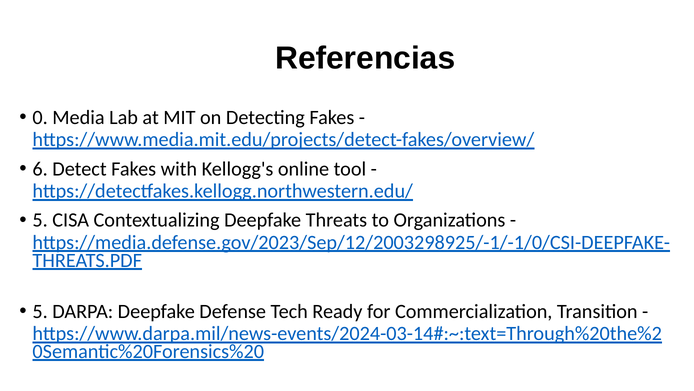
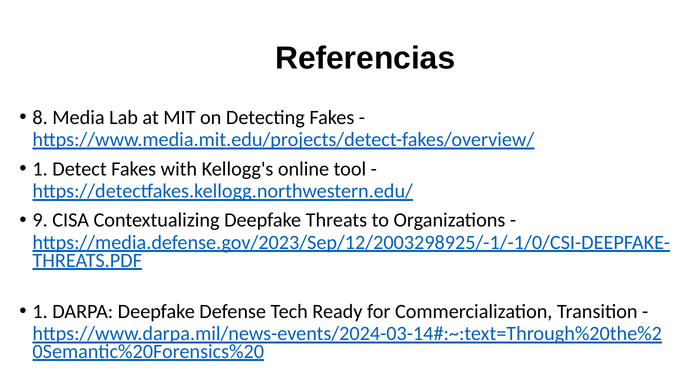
0: 0 -> 8 (40, 117)
6: 6 -> 1 (40, 169)
5: 5 -> 9 (40, 220)
5: 5 -> 1 (40, 311)
